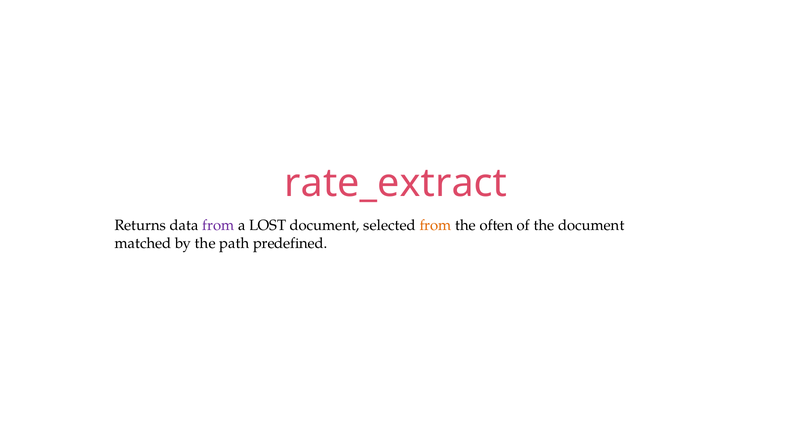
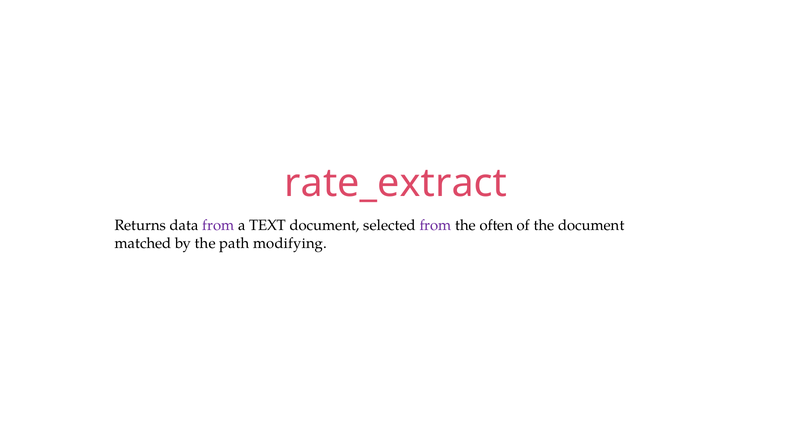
LOST: LOST -> TEXT (268, 225)
from colour: orange -> purple (436, 225)
predefined: predefined -> modifying (290, 243)
